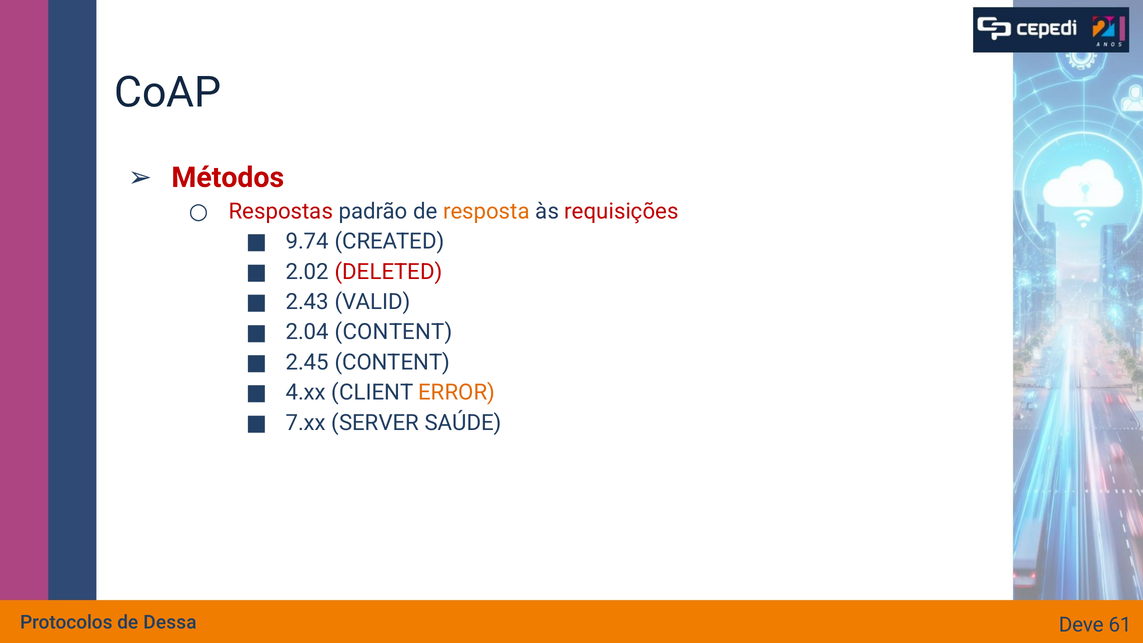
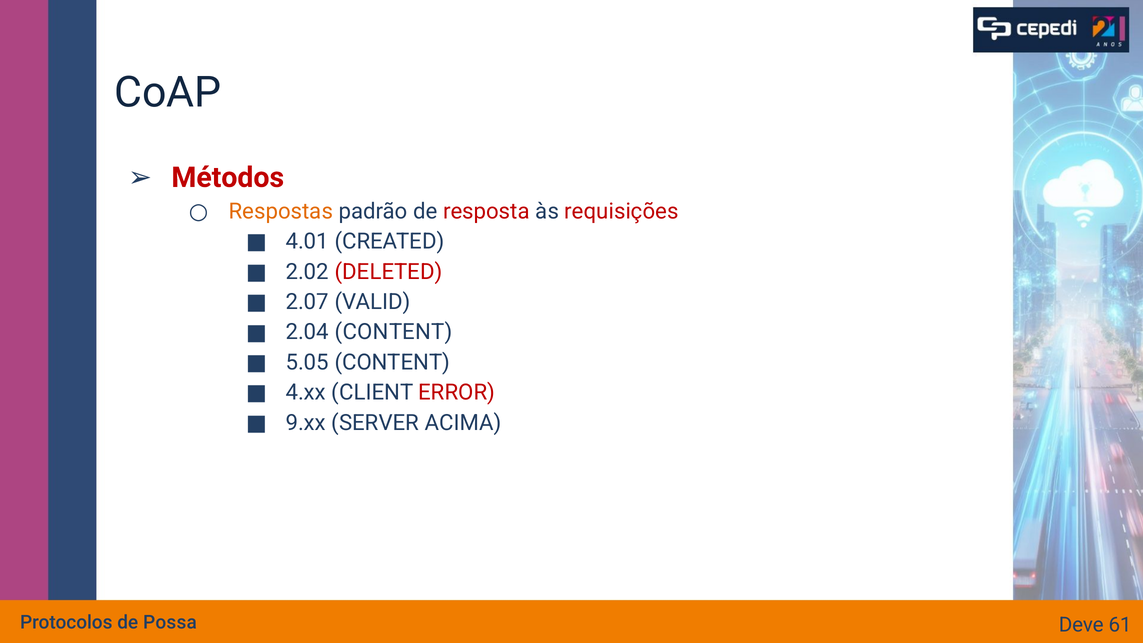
Respostas colour: red -> orange (281, 211)
resposta colour: orange -> red (486, 211)
9.74: 9.74 -> 4.01 (307, 242)
2.43: 2.43 -> 2.07 (307, 302)
2.45: 2.45 -> 5.05 (307, 362)
ERROR colour: orange -> red (457, 392)
7.xx: 7.xx -> 9.xx (306, 423)
SAÚDE: SAÚDE -> ACIMA (463, 423)
Dessa: Dessa -> Possa (170, 623)
